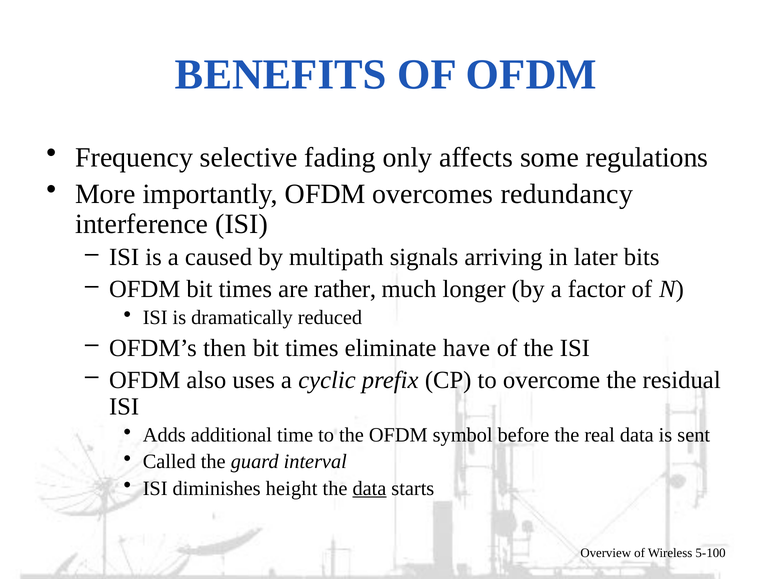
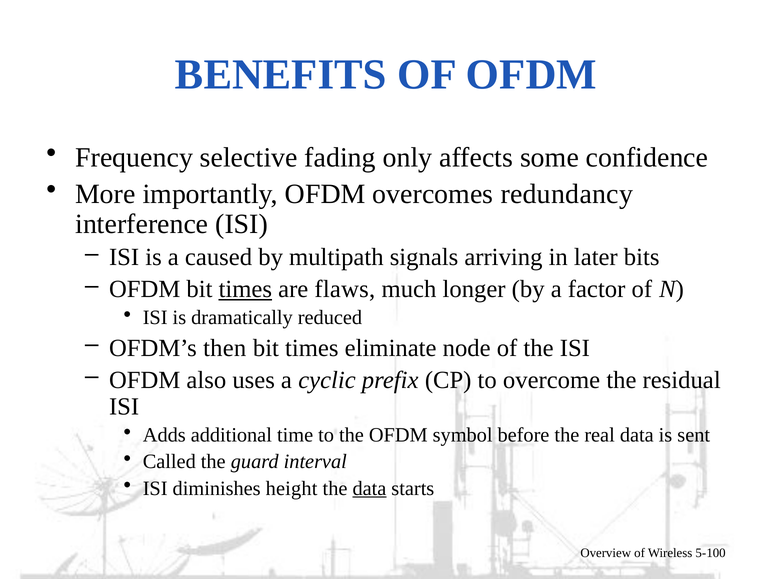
regulations: regulations -> confidence (647, 158)
times underline: none -> present (245, 289)
rather: rather -> flaws (345, 289)
have: have -> node (467, 348)
